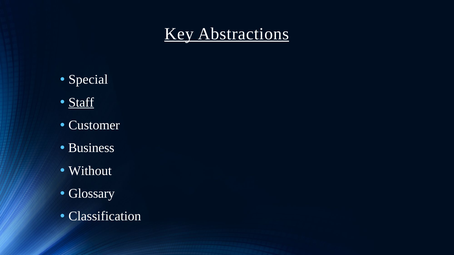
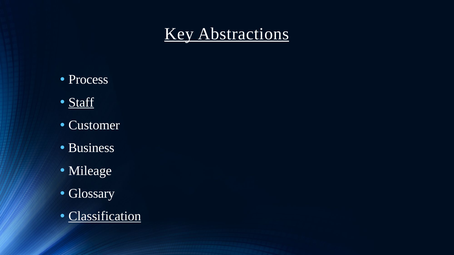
Special: Special -> Process (88, 80)
Without: Without -> Mileage (90, 171)
Classification underline: none -> present (105, 217)
